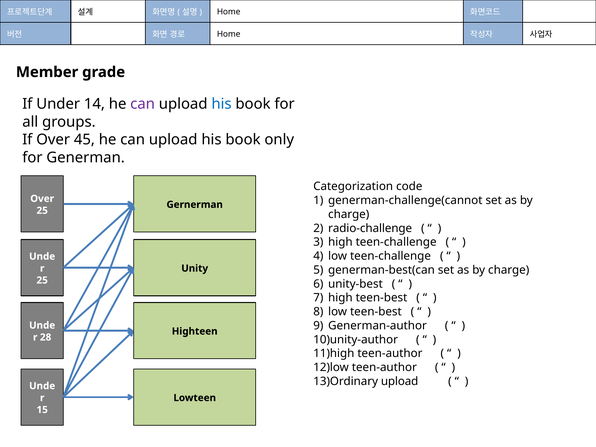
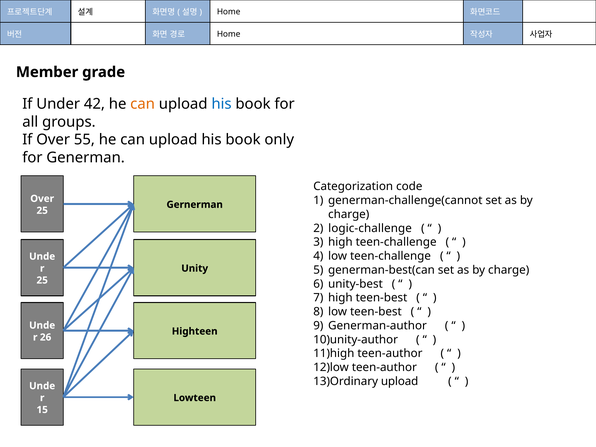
14: 14 -> 42 (94, 104)
can colour: purple -> orange (143, 104)
45: 45 -> 55 (84, 140)
radio-challenge: radio-challenge -> logic-challenge (370, 228)
28: 28 -> 26 (46, 337)
